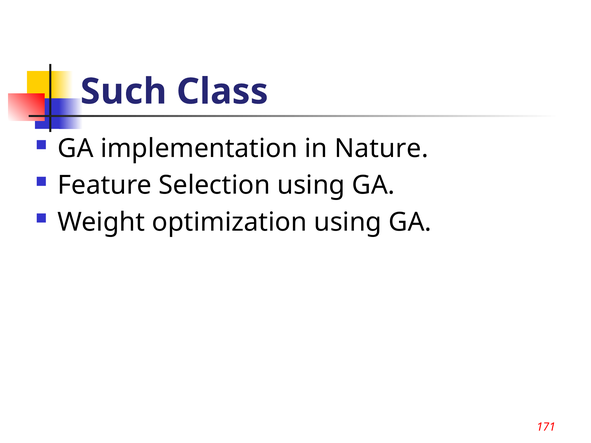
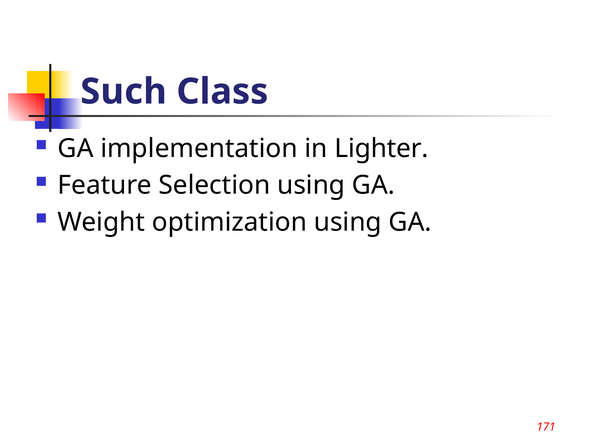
Nature: Nature -> Lighter (382, 149)
